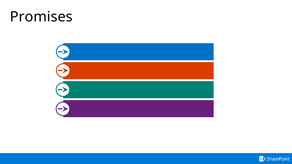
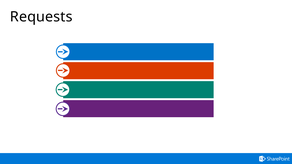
Promises: Promises -> Requests (41, 17)
